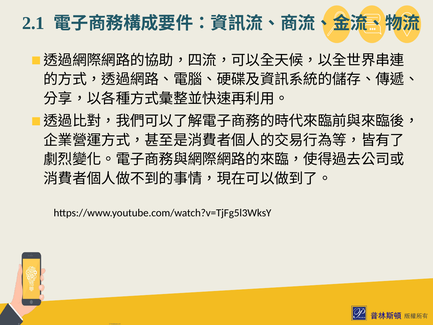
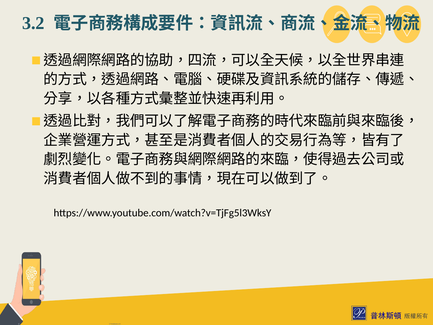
2.1: 2.1 -> 3.2 (33, 23)
